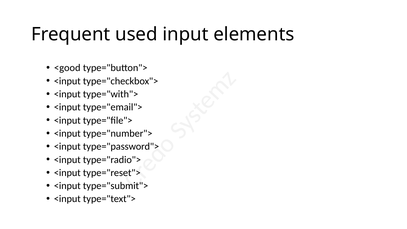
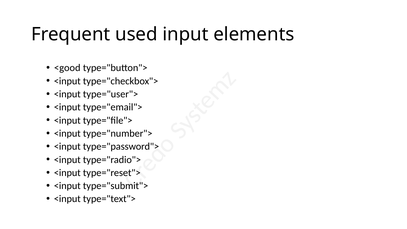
type="with">: type="with"> -> type="user"> (111, 94)
